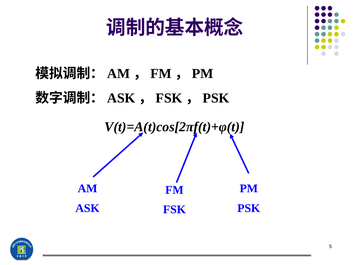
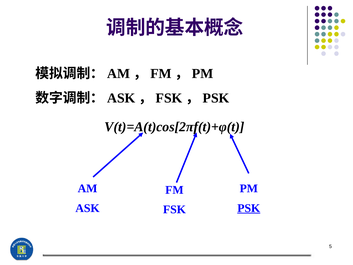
PSK underline: none -> present (249, 208)
